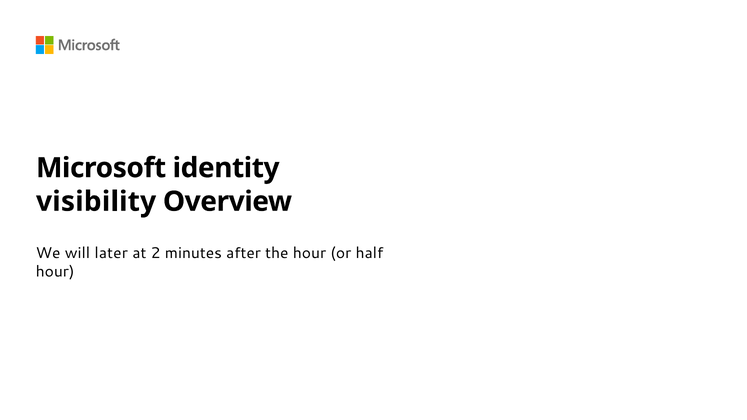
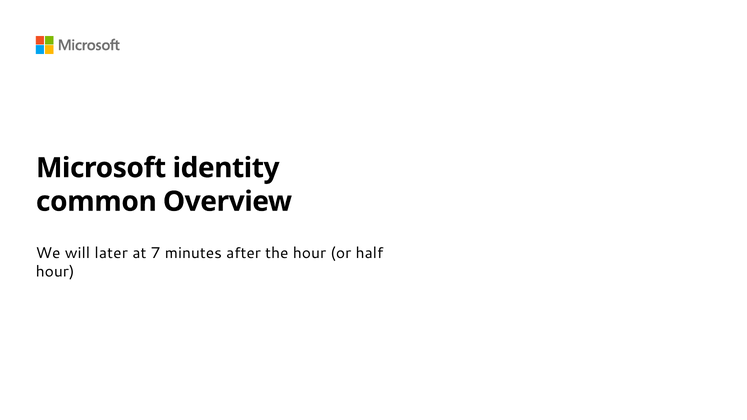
visibility: visibility -> common (96, 202)
2: 2 -> 7 (156, 253)
